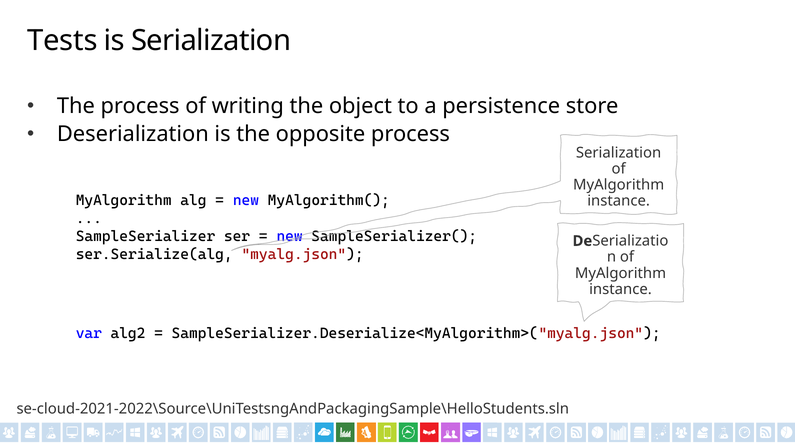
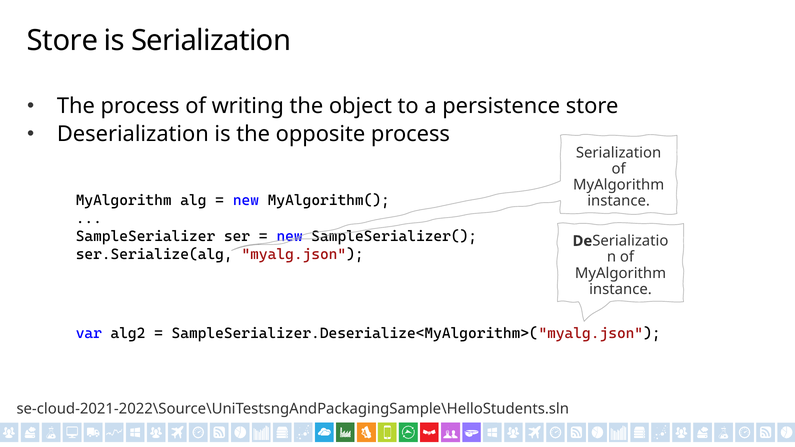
Tests: Tests -> Store (62, 40)
